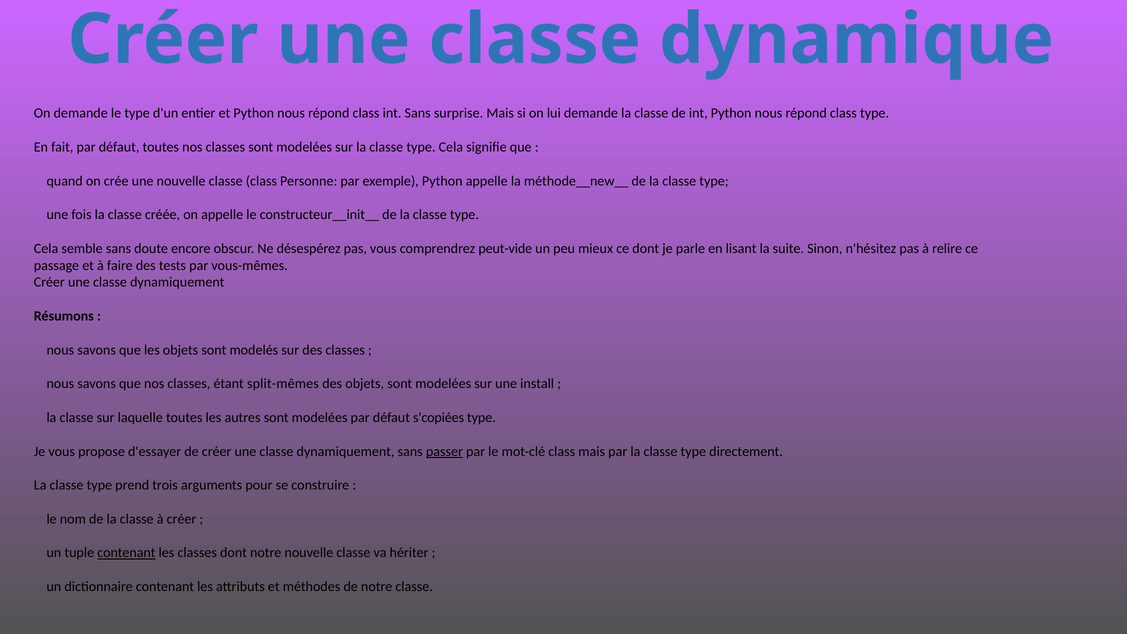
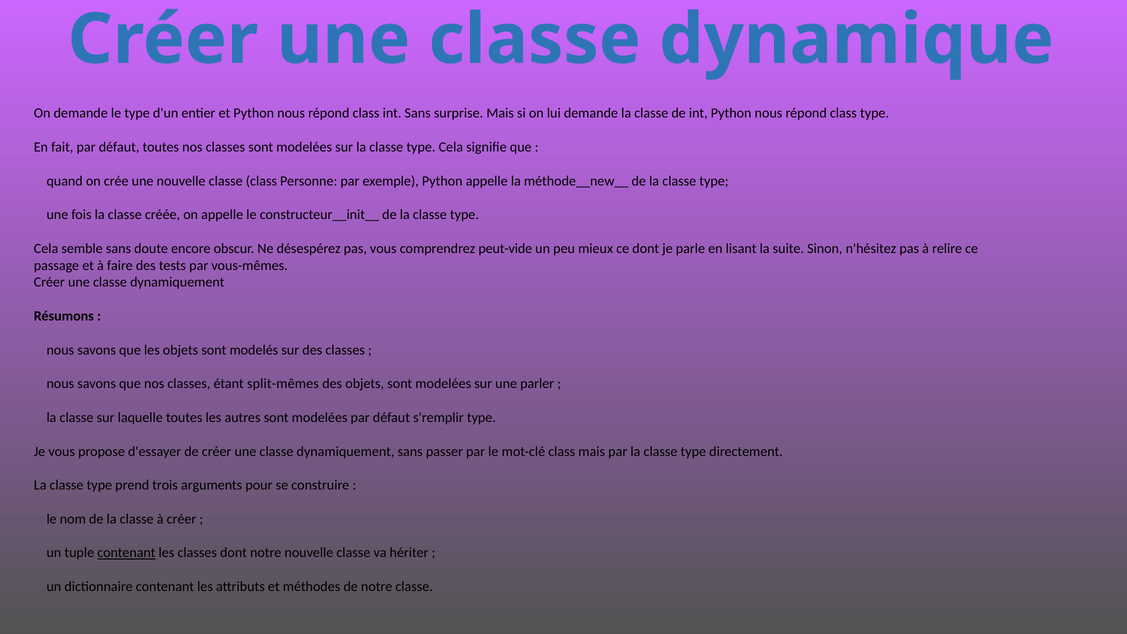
install: install -> parler (537, 384)
s'copiées: s'copiées -> s'remplir (438, 418)
passer underline: present -> none (444, 451)
